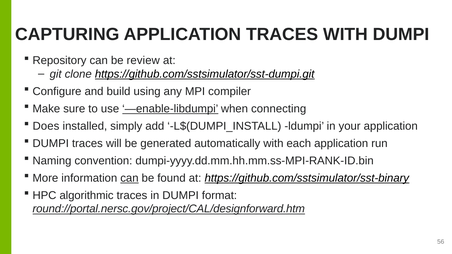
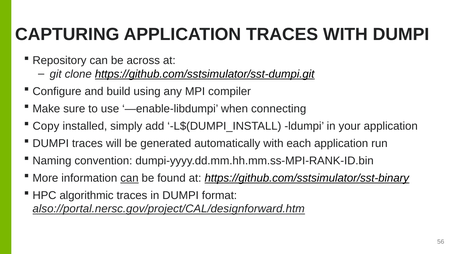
review: review -> across (143, 61)
—enable-libdumpi underline: present -> none (170, 109)
Does: Does -> Copy (46, 126)
round://portal.nersc.gov/project/CAL/designforward.htm: round://portal.nersc.gov/project/CAL/designforward.htm -> also://portal.nersc.gov/project/CAL/designforward.htm (169, 209)
